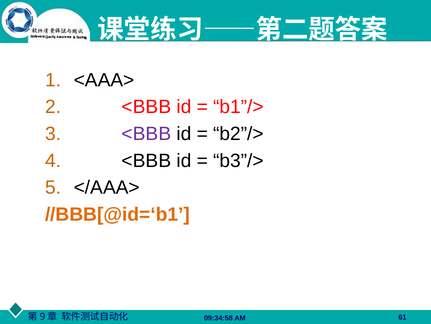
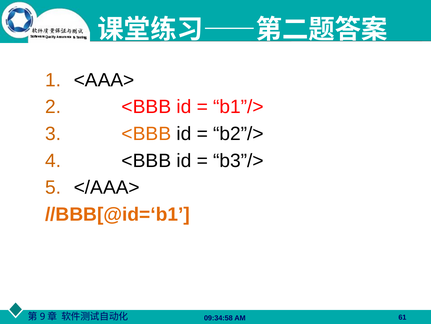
<BBB colour: purple -> orange (146, 134)
